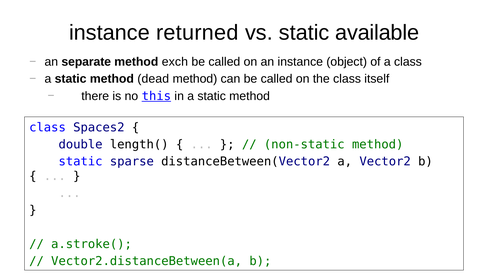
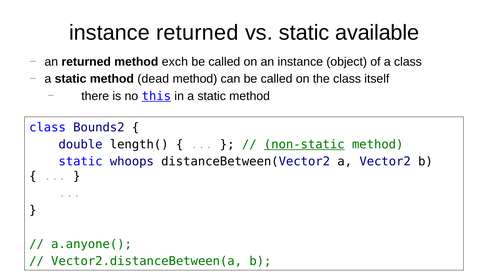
an separate: separate -> returned (86, 62)
Spaces2: Spaces2 -> Bounds2 (99, 128)
non-static underline: none -> present (304, 145)
sparse: sparse -> whoops (132, 162)
a.stroke(: a.stroke( -> a.anyone( (92, 245)
